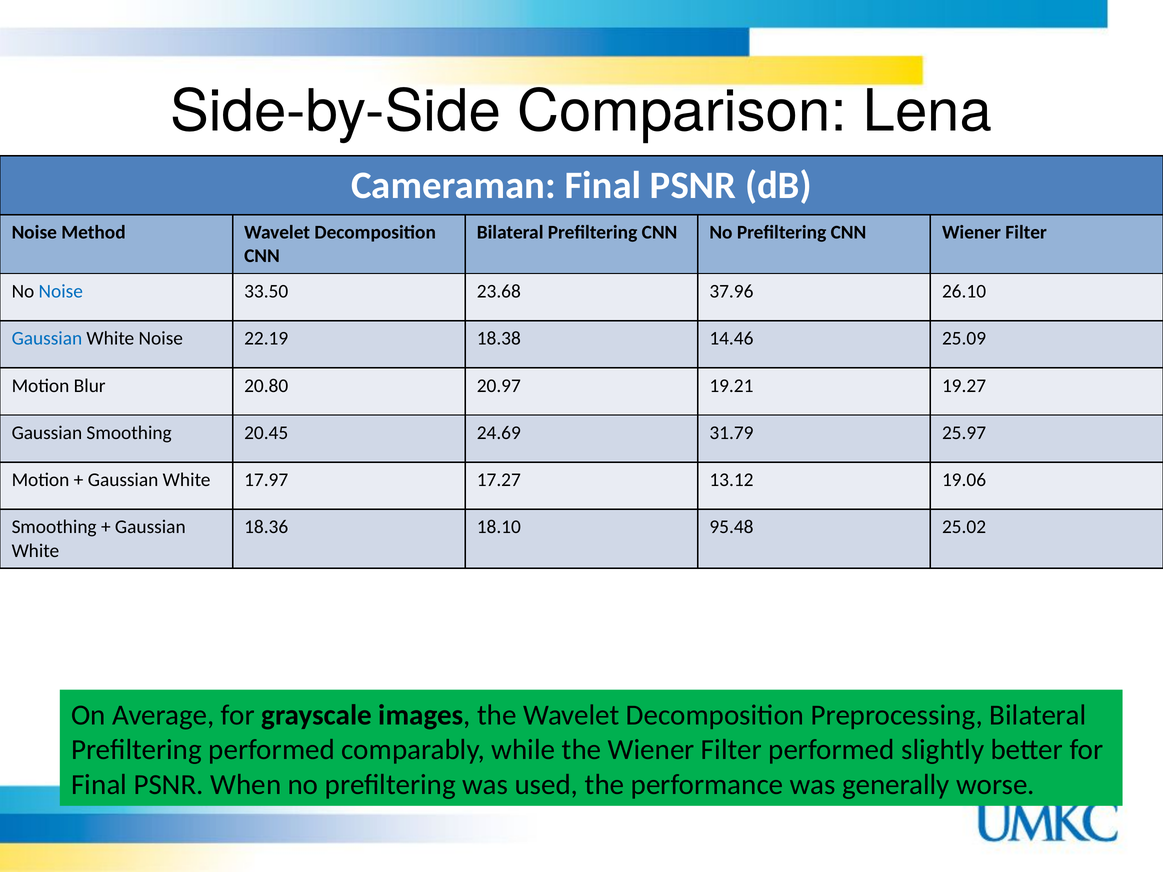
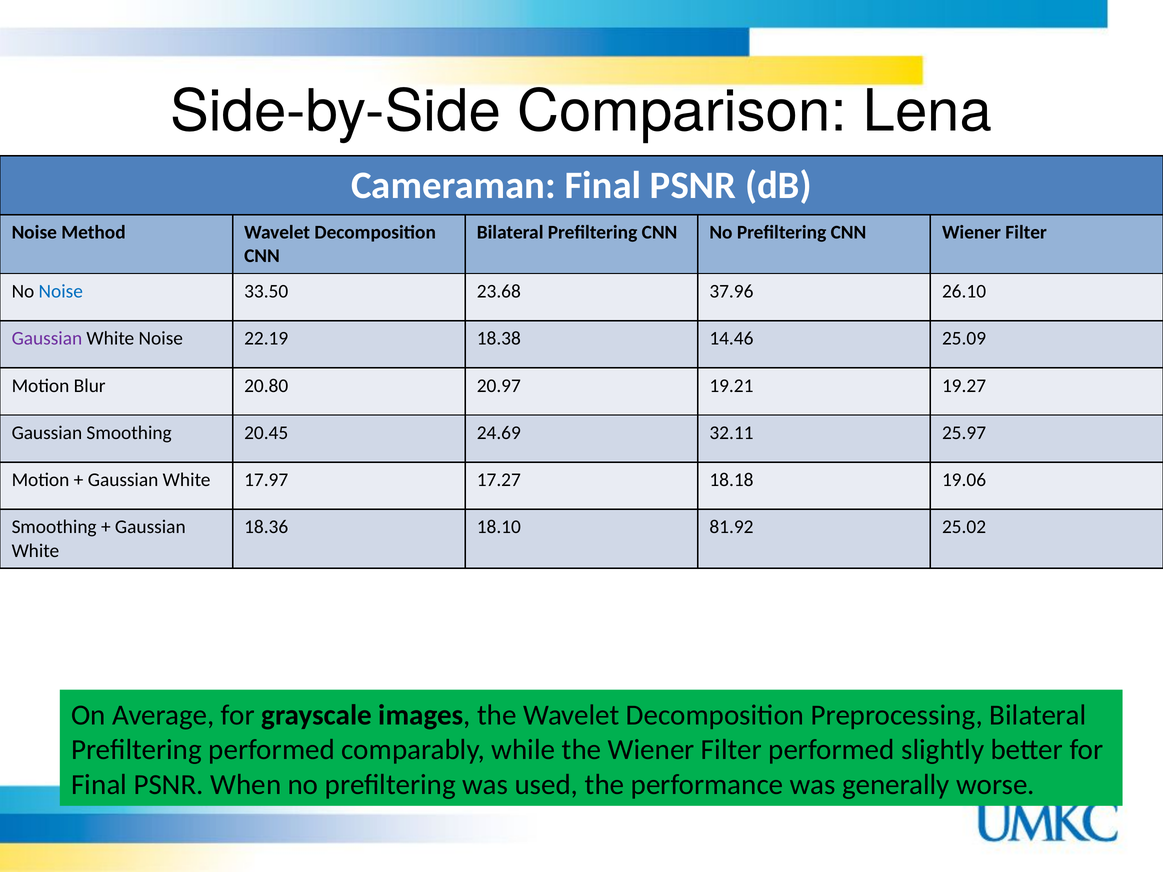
Gaussian colour: blue -> purple (47, 339)
31.79: 31.79 -> 32.11 (731, 433)
13.12: 13.12 -> 18.18 (731, 480)
95.48: 95.48 -> 81.92 (731, 527)
